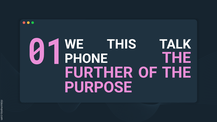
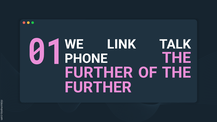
THIS: THIS -> LINK (121, 44)
PURPOSE: PURPOSE -> FURTHER (98, 87)
